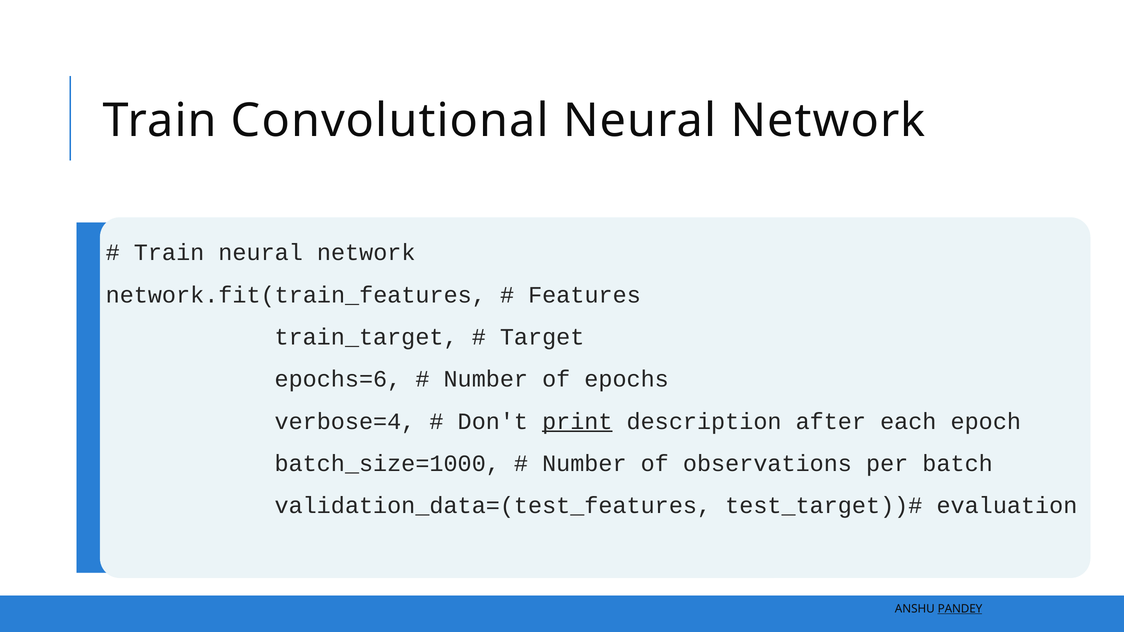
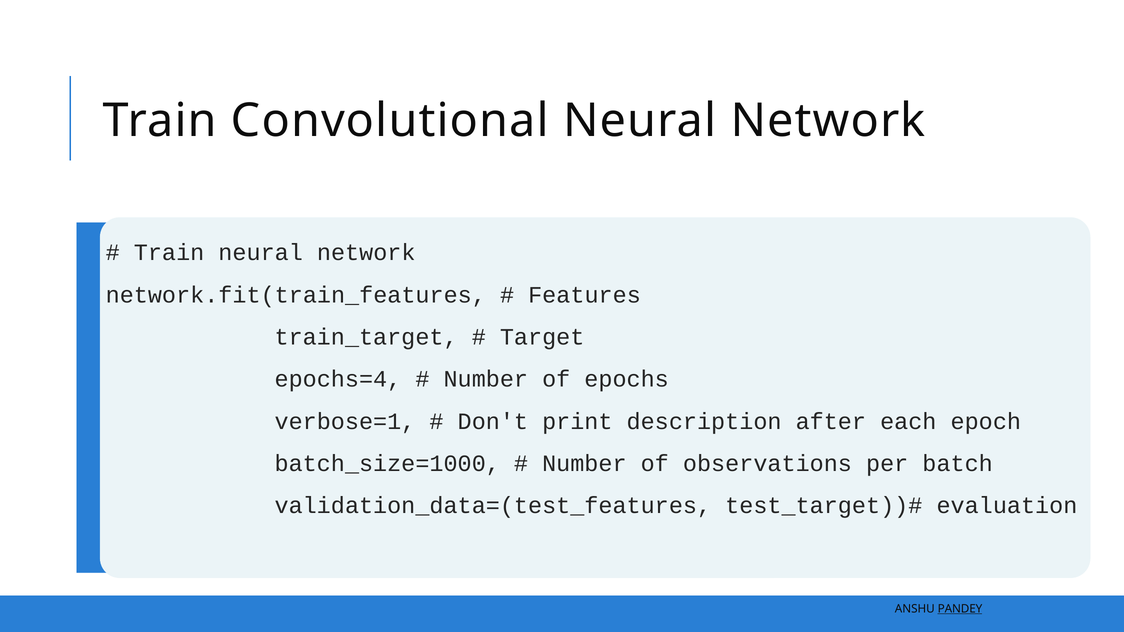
epochs=6: epochs=6 -> epochs=4 (338, 379)
verbose=4: verbose=4 -> verbose=1 (345, 421)
print underline: present -> none (577, 421)
